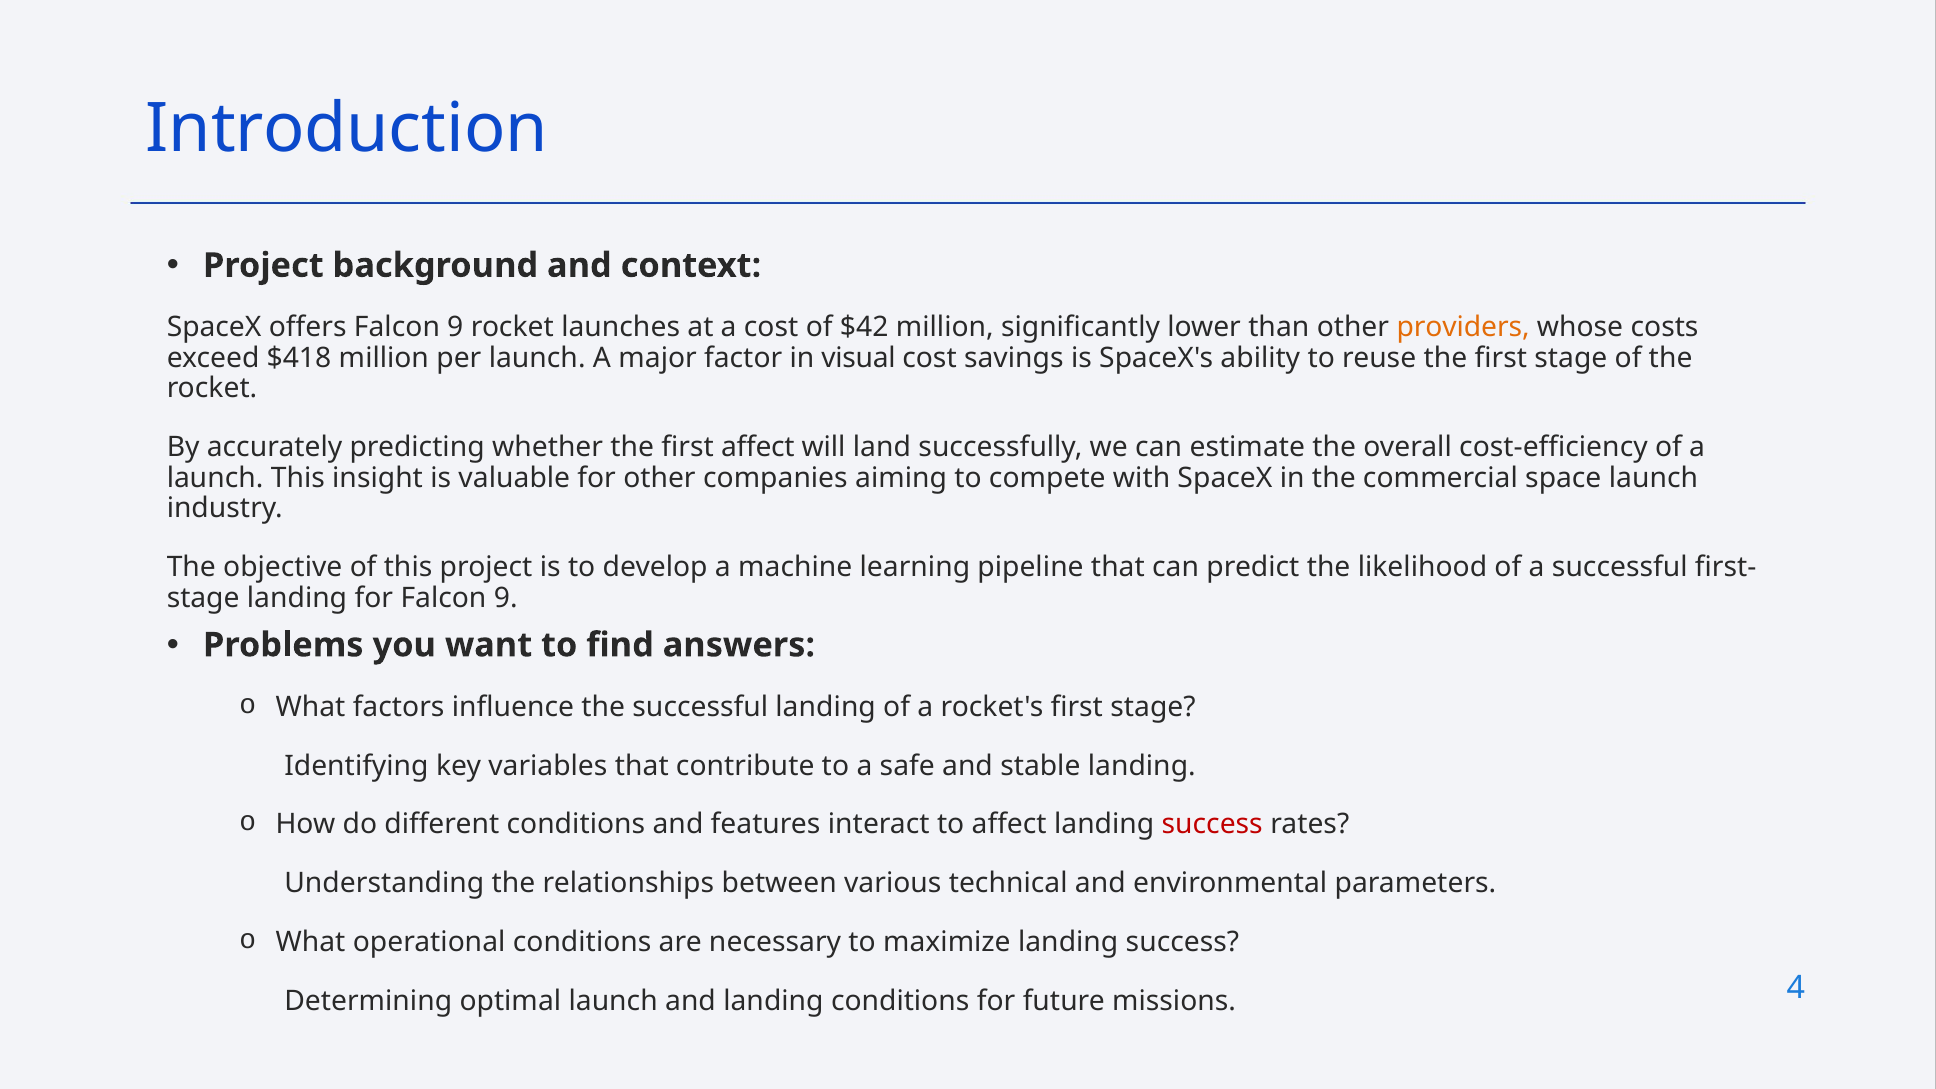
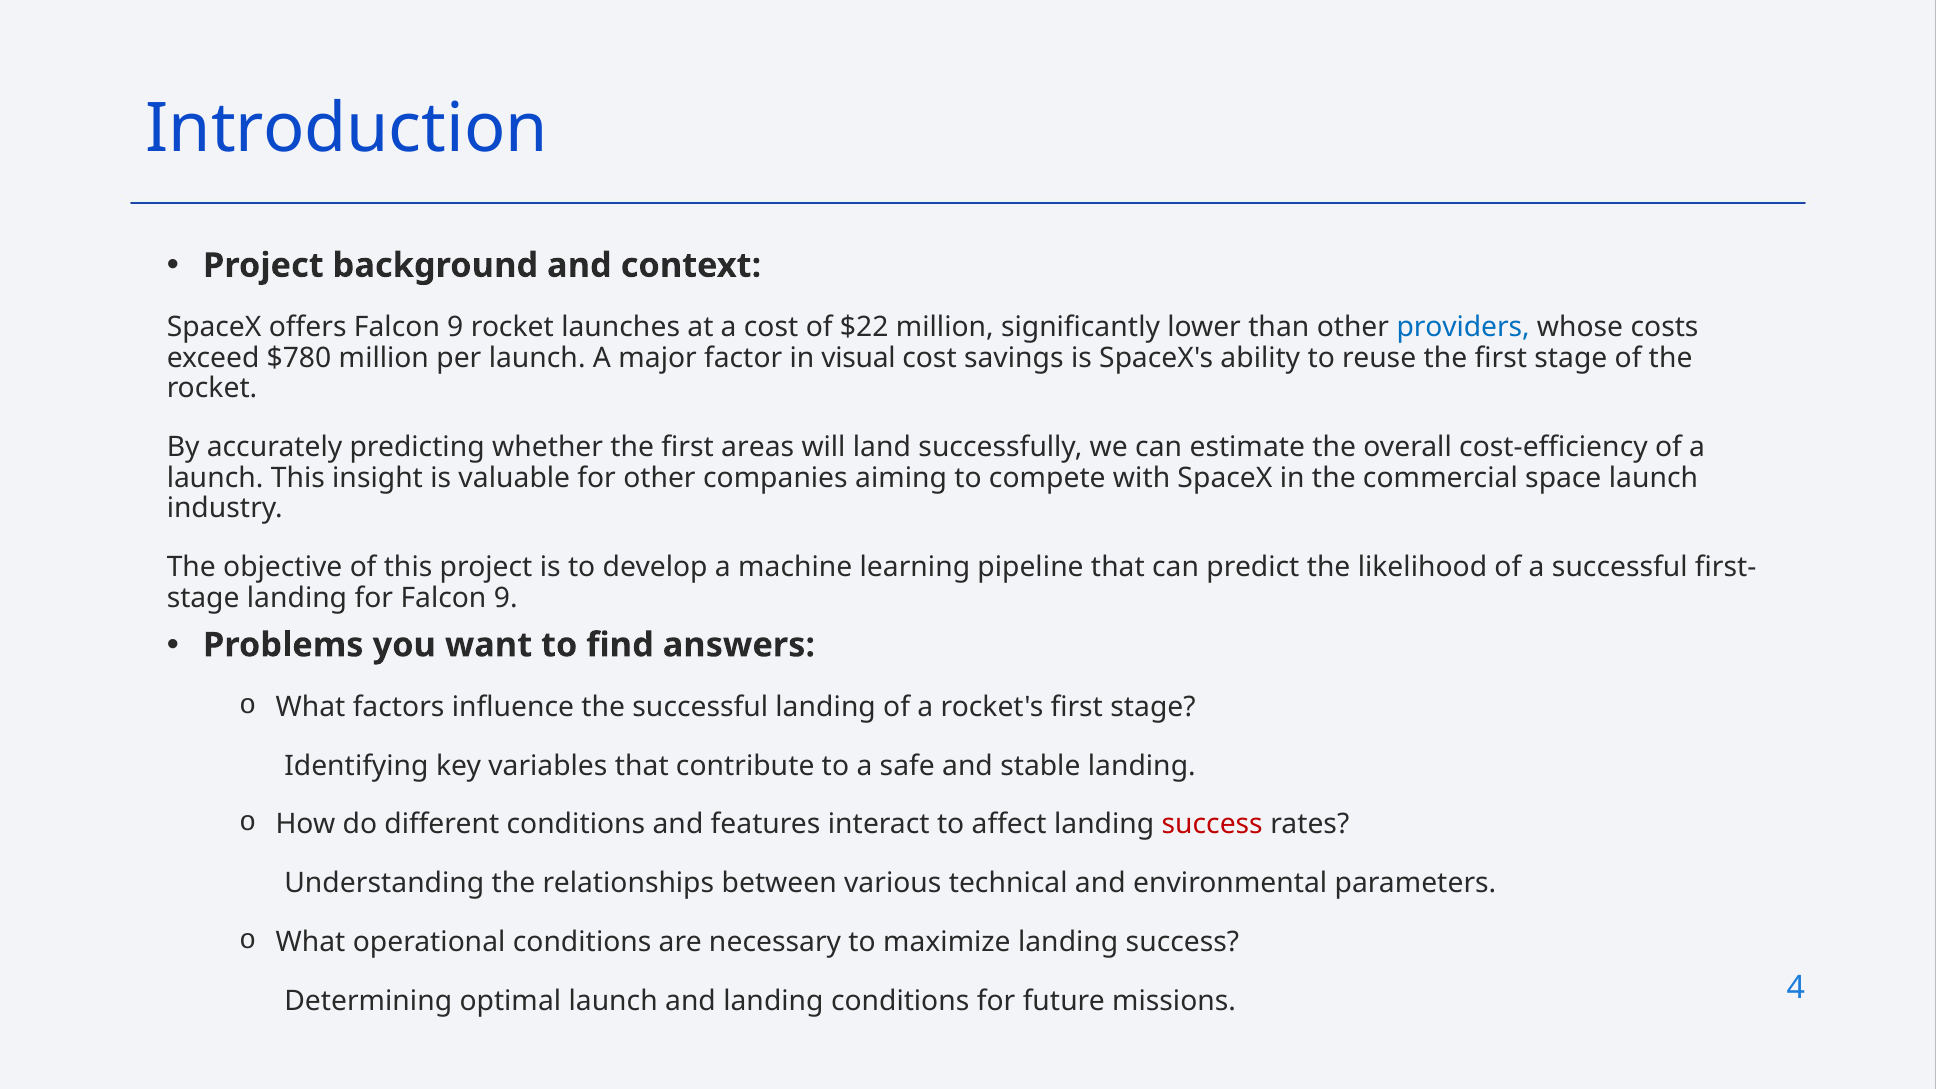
$42: $42 -> $22 (864, 328)
providers colour: orange -> blue (1463, 328)
$418: $418 -> $780 (299, 358)
first affect: affect -> areas (758, 447)
